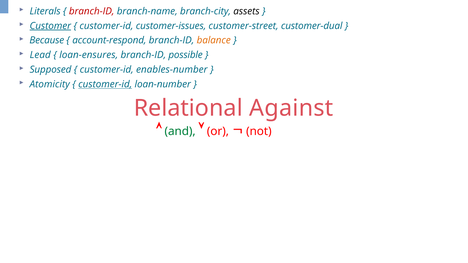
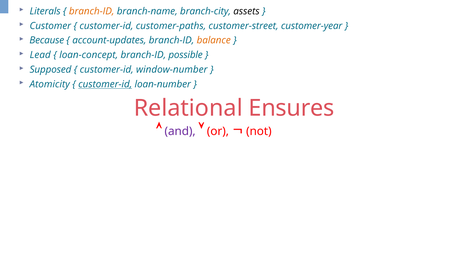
branch-ID colour: red -> orange (92, 11)
Customer underline: present -> none (50, 26)
customer-issues: customer-issues -> customer-paths (171, 26)
customer-dual: customer-dual -> customer-year (312, 26)
account-respond: account-respond -> account-updates (109, 40)
loan-ensures: loan-ensures -> loan-concept (89, 55)
enables-number: enables-number -> window-number (172, 70)
Against: Against -> Ensures (292, 108)
and colour: green -> purple (180, 131)
